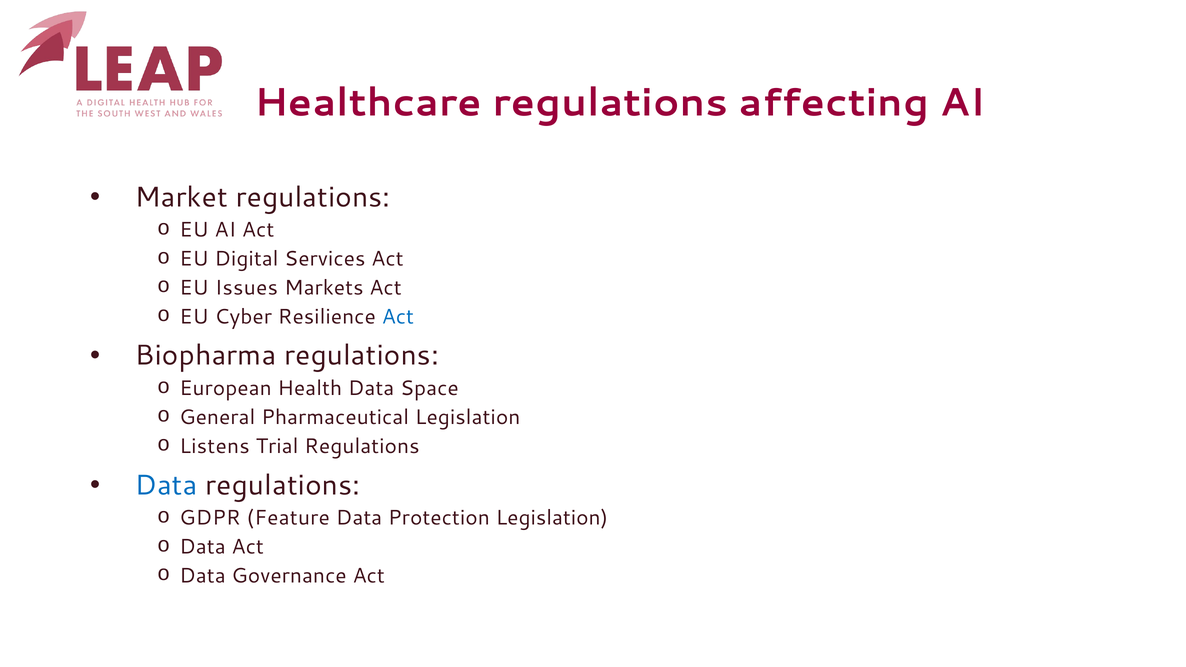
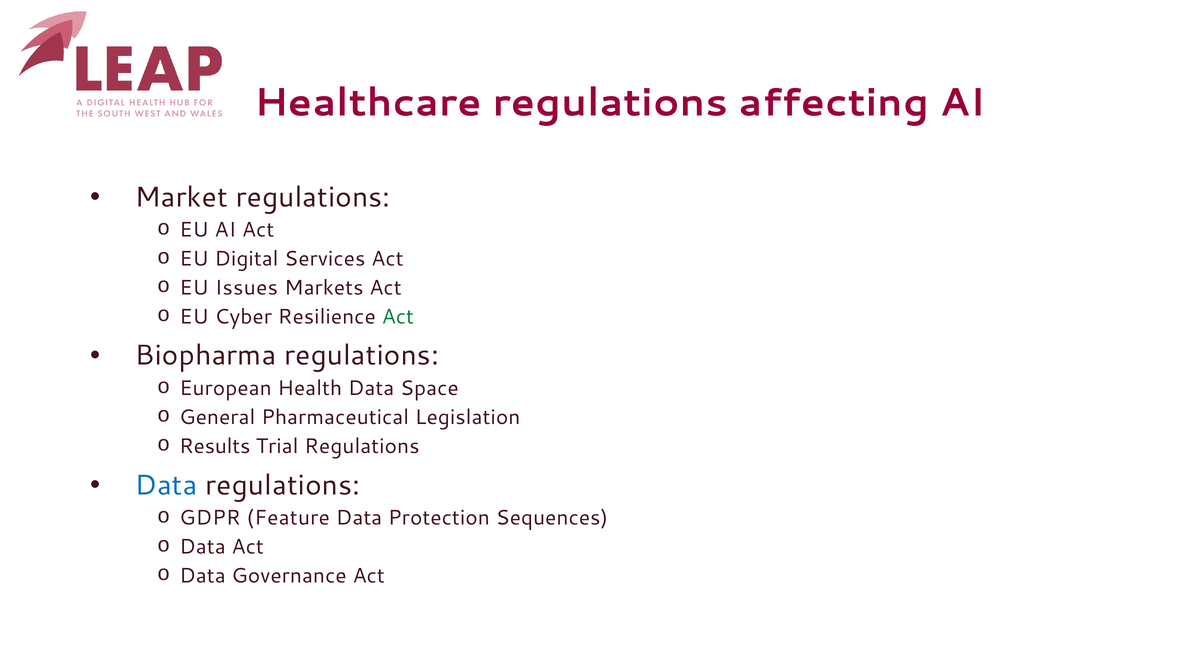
Act colour: blue -> green (398, 317)
Listens: Listens -> Results (215, 446)
Protection Legislation: Legislation -> Sequences (552, 518)
